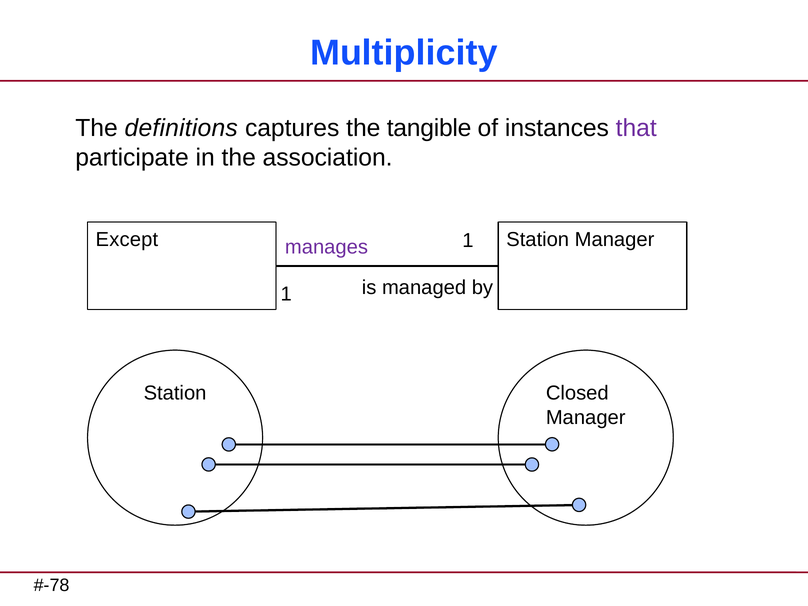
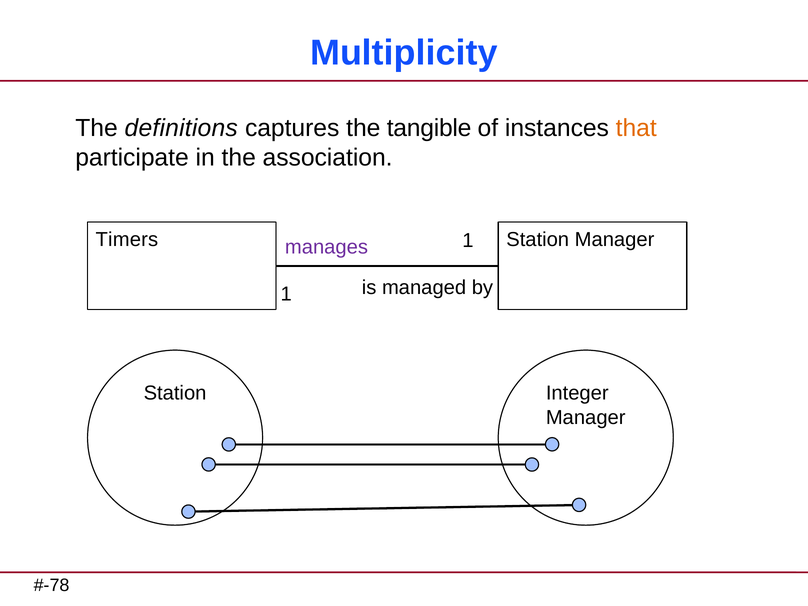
that colour: purple -> orange (636, 128)
Except: Except -> Timers (127, 240)
Closed: Closed -> Integer (577, 393)
